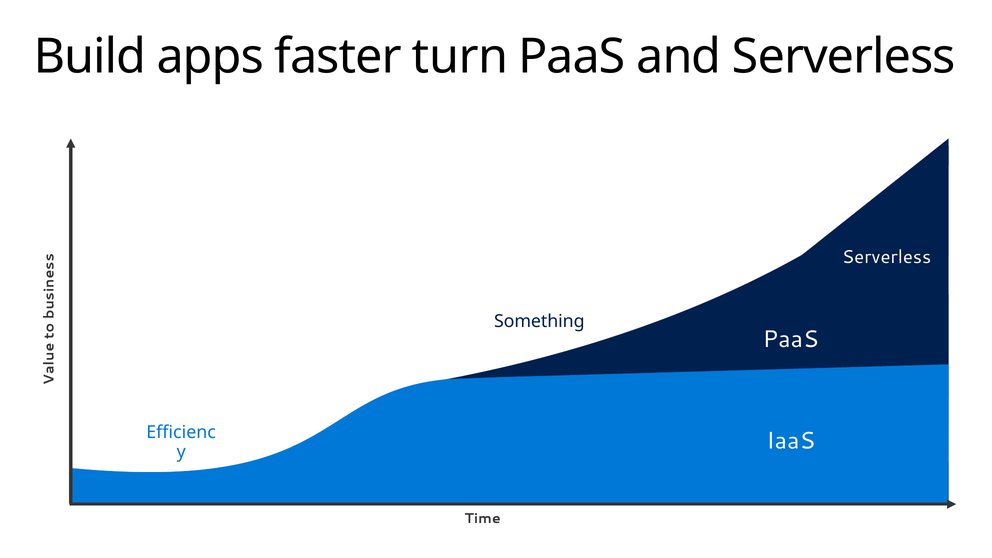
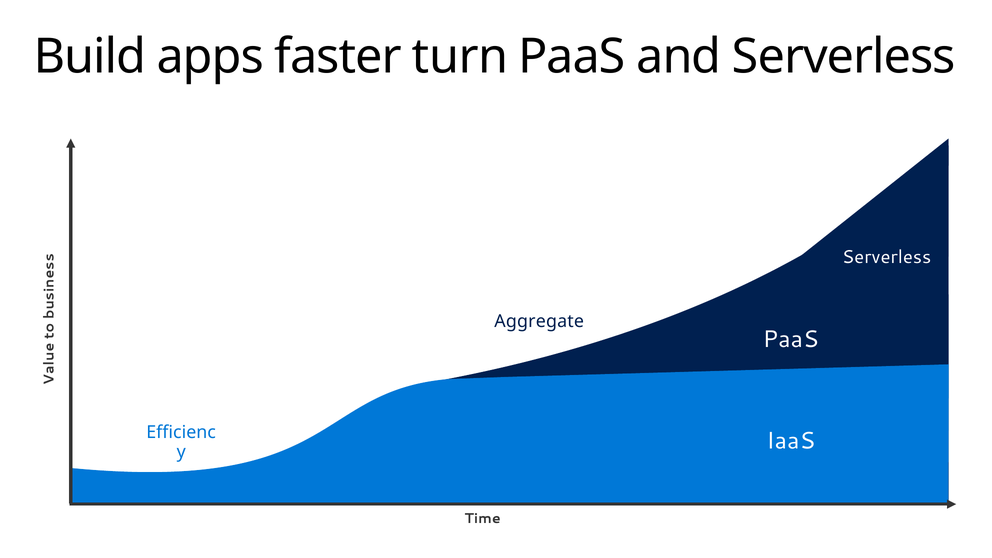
Something: Something -> Aggregate (539, 321)
